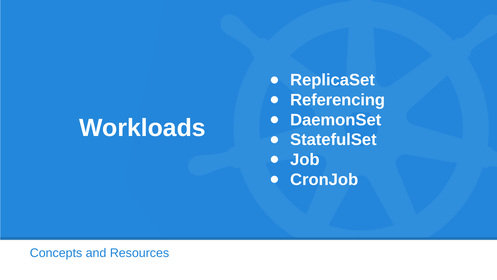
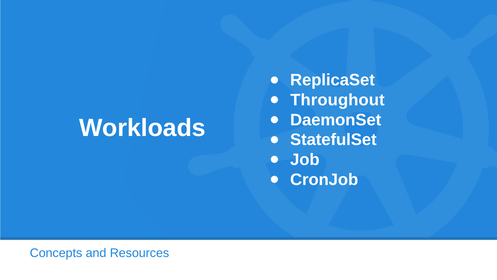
Referencing: Referencing -> Throughout (337, 100)
